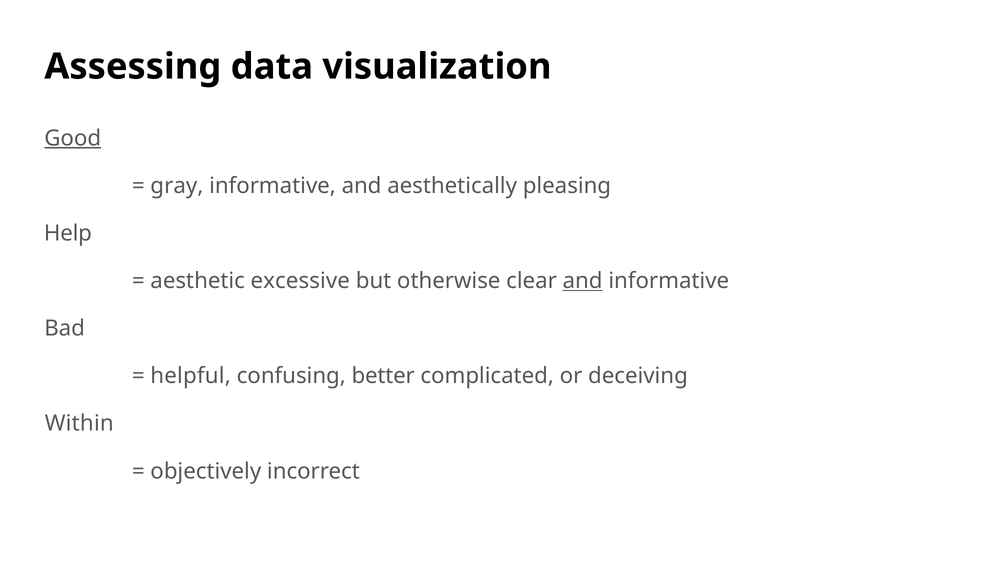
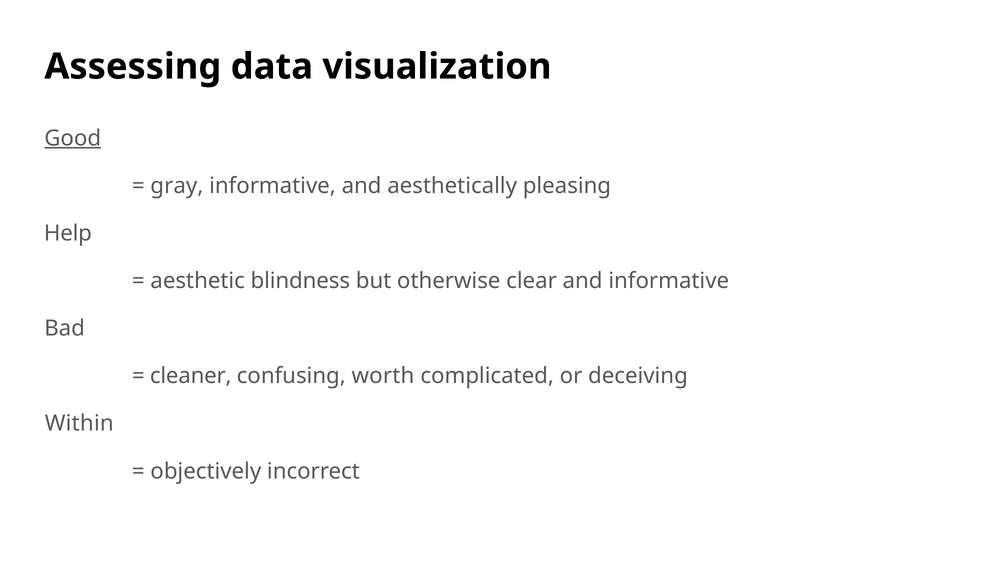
excessive: excessive -> blindness (300, 281)
and underline: present -> none (583, 281)
helpful: helpful -> cleaner (191, 376)
better: better -> worth (383, 376)
